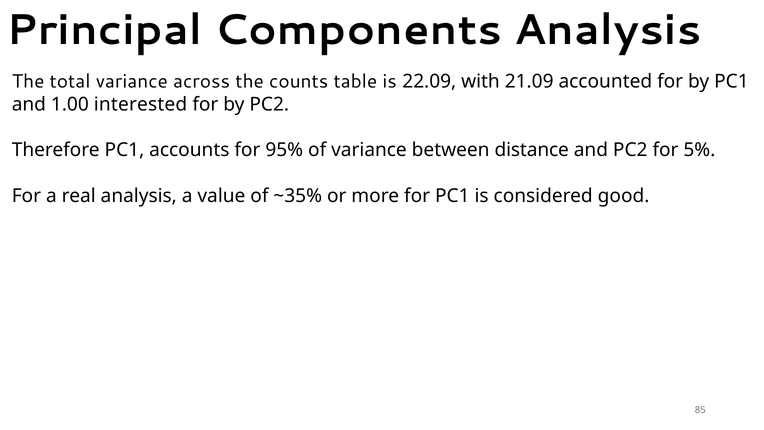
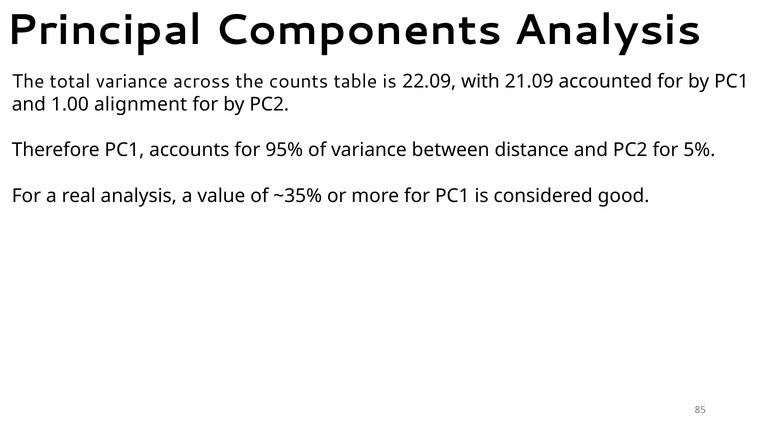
interested: interested -> alignment (141, 104)
